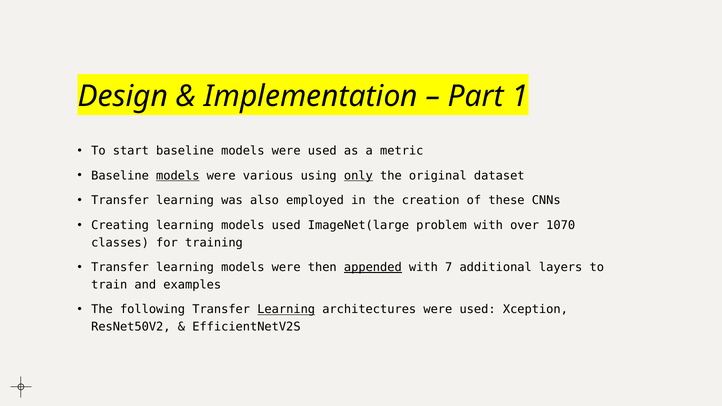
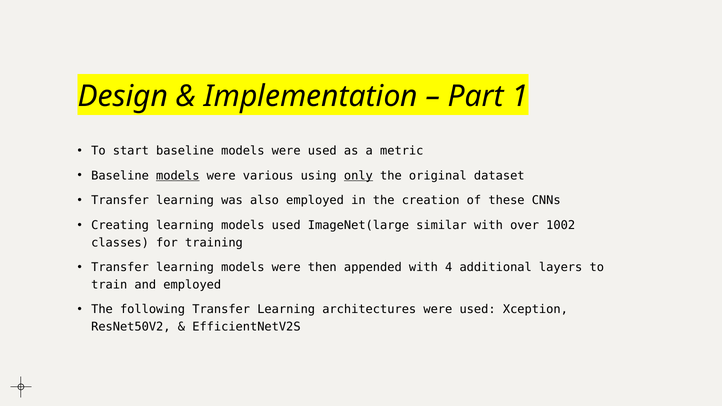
problem: problem -> similar (441, 225)
1070: 1070 -> 1002 (561, 225)
appended underline: present -> none (373, 267)
7: 7 -> 4 (449, 267)
and examples: examples -> employed (192, 285)
Learning underline: present -> none (286, 310)
